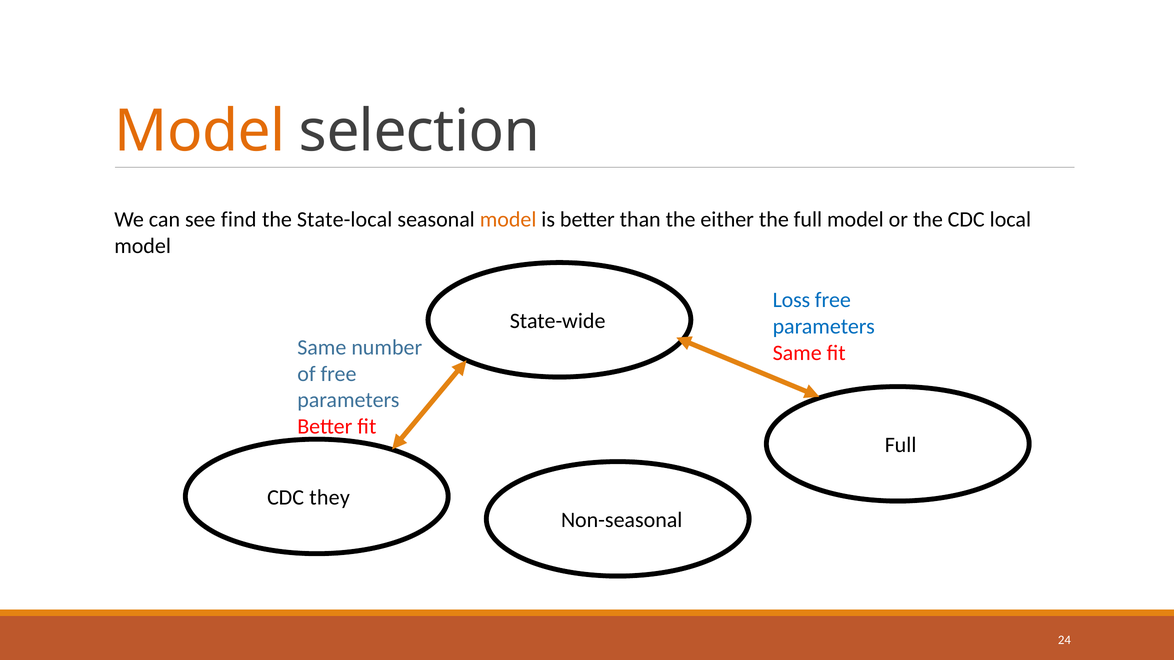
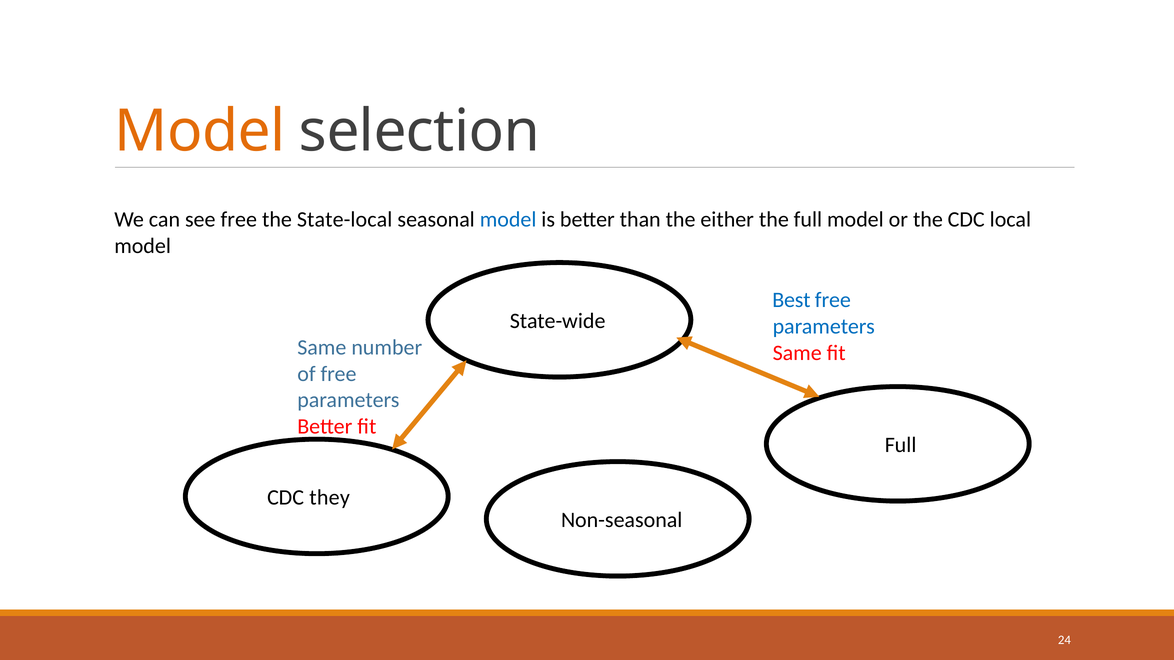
see find: find -> free (239, 220)
model colour: orange -> blue (508, 220)
Loss: Loss -> Best (791, 300)
